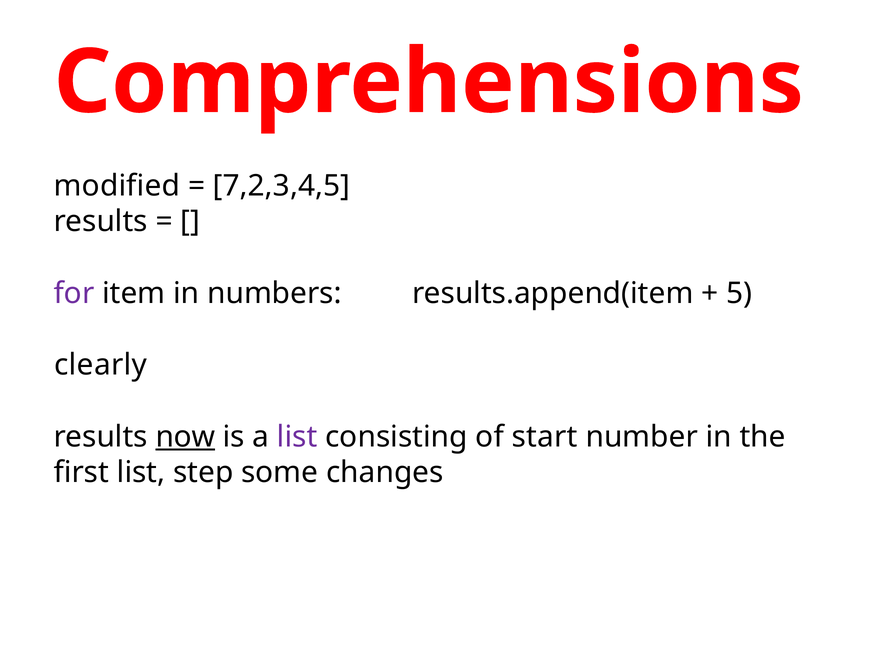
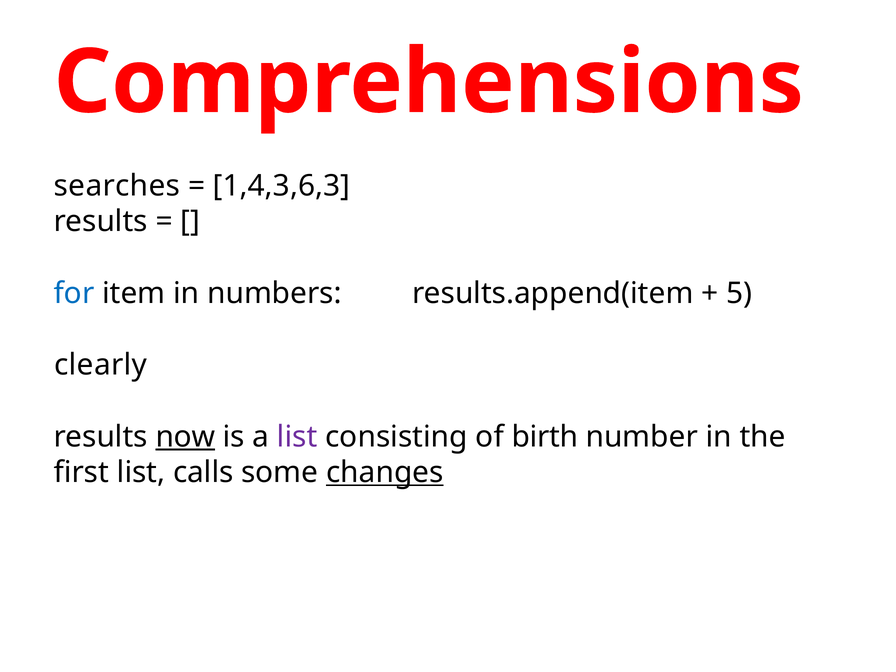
modified: modified -> searches (117, 186)
7,2,3,4,5: 7,2,3,4,5 -> 1,4,3,6,3 (281, 186)
for colour: purple -> blue (74, 293)
start: start -> birth (545, 437)
step: step -> calls (203, 472)
changes underline: none -> present (385, 472)
